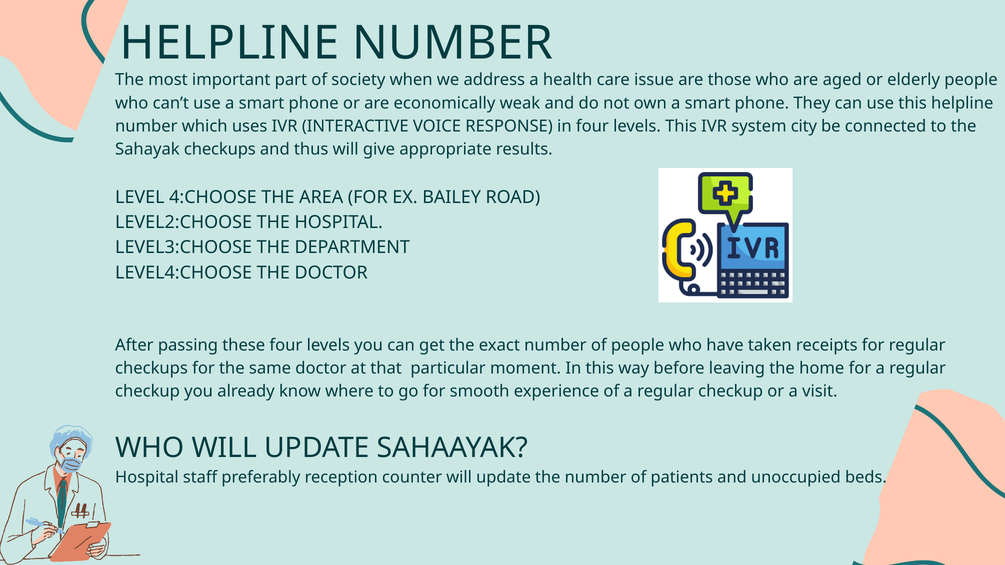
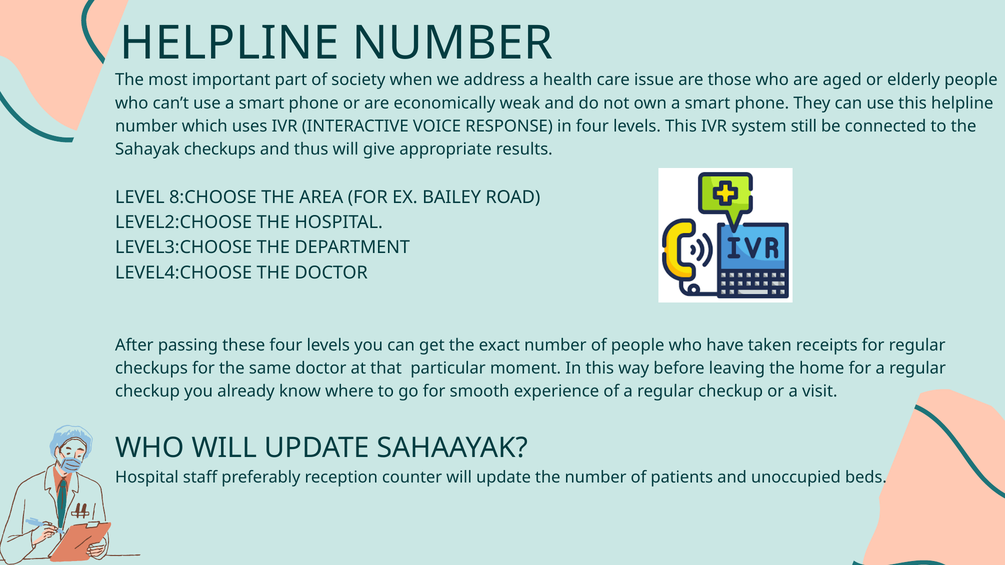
city: city -> still (804, 126)
4:CHOOSE: 4:CHOOSE -> 8:CHOOSE (213, 197)
